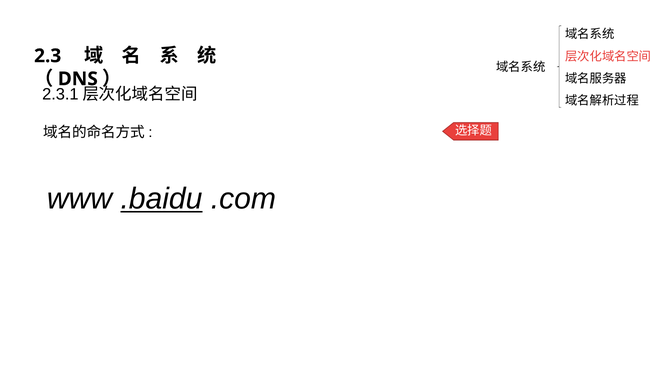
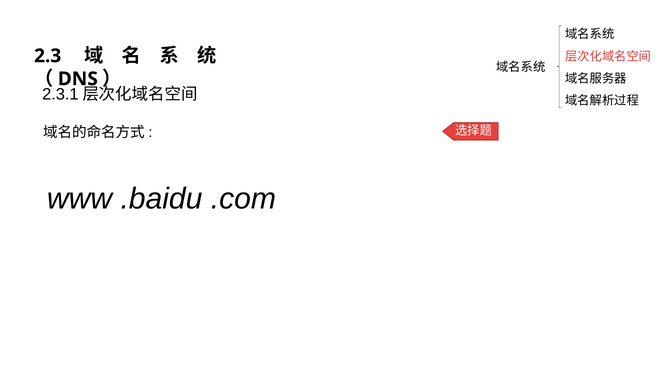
.baidu underline: present -> none (161, 198)
